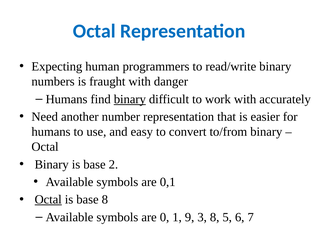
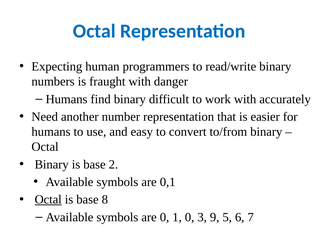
binary underline: present -> none (130, 99)
1 9: 9 -> 0 (190, 217)
3 8: 8 -> 9 (215, 217)
